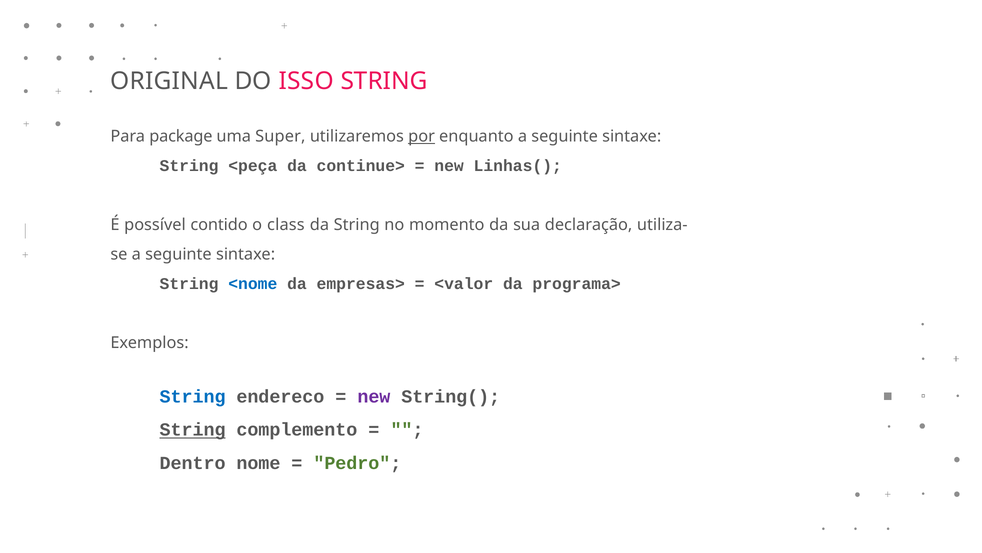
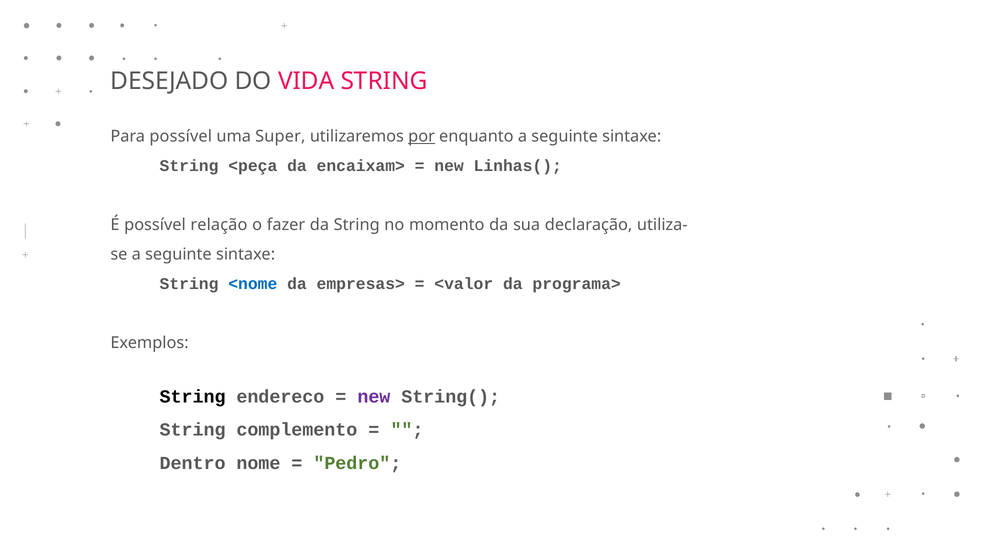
ORIGINAL: ORIGINAL -> DESEJADO (169, 81)
ISSO: ISSO -> VIDA (306, 81)
Para package: package -> possível (181, 136)
continue>: continue> -> encaixam> (361, 166)
contido: contido -> relação (219, 225)
class: class -> fazer (286, 225)
String colour: blue -> black (193, 397)
String underline: present -> none (193, 430)
